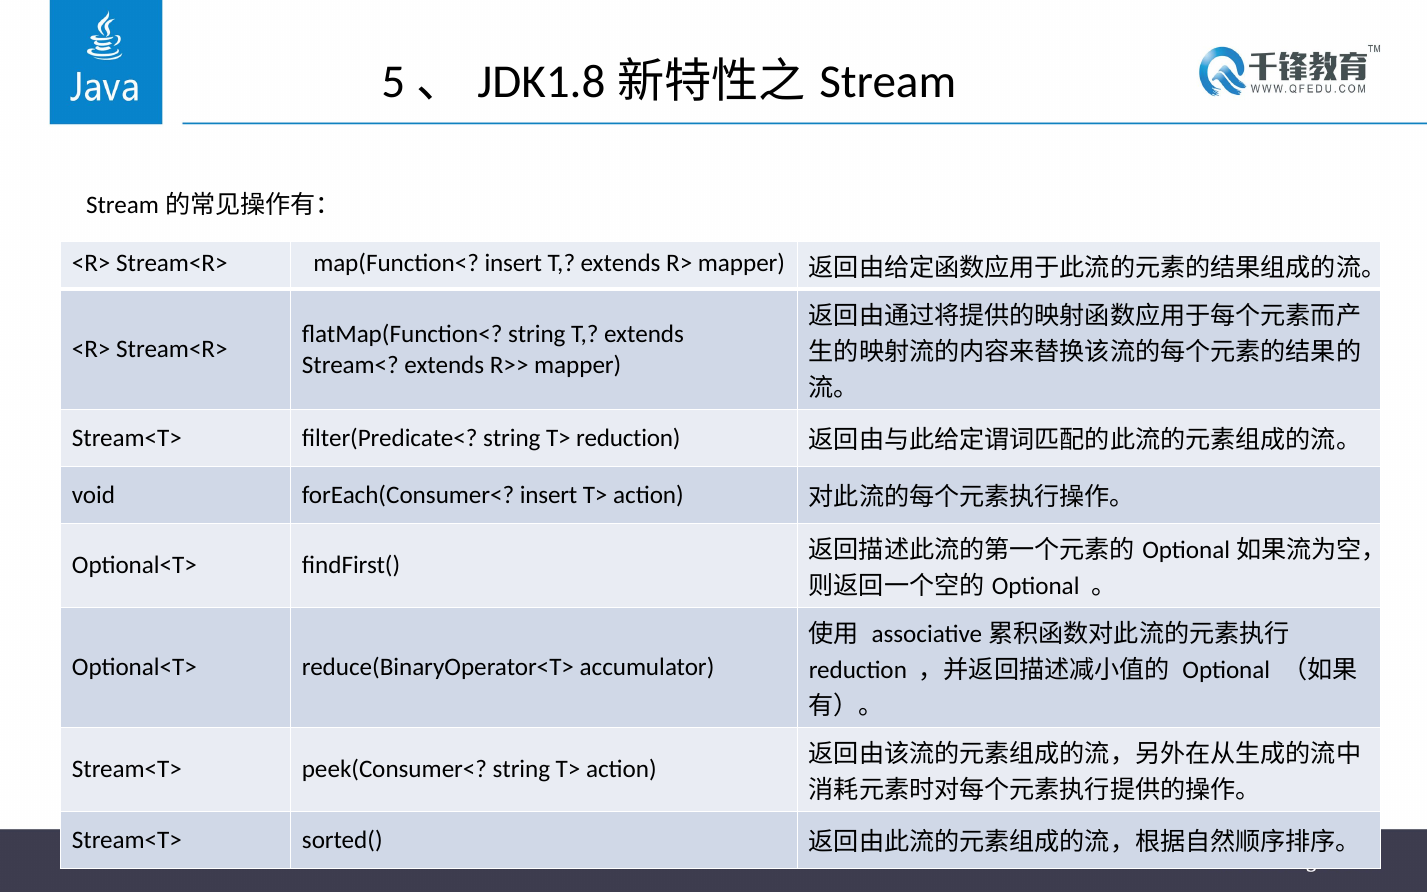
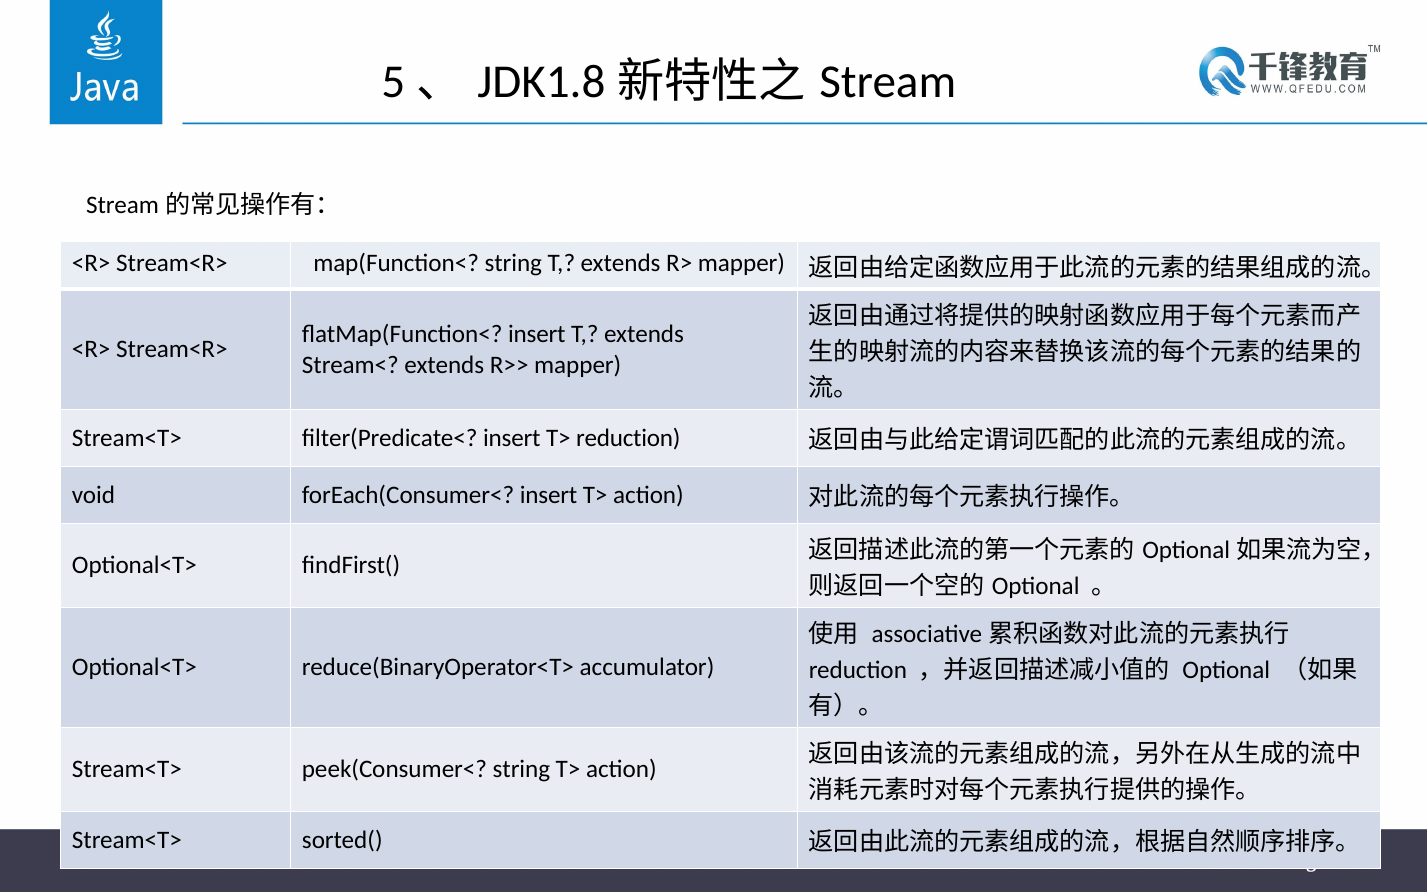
map(Function< insert: insert -> string (513, 263)
flatMap(Function< string: string -> insert (537, 334)
filter(Predicate< string: string -> insert (512, 438)
